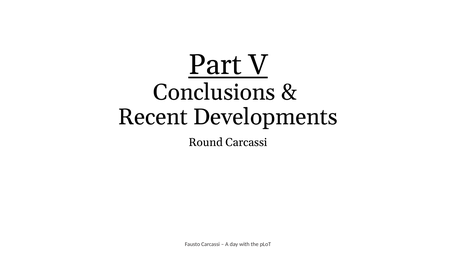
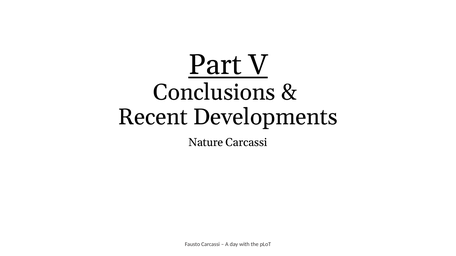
Round: Round -> Nature (206, 143)
